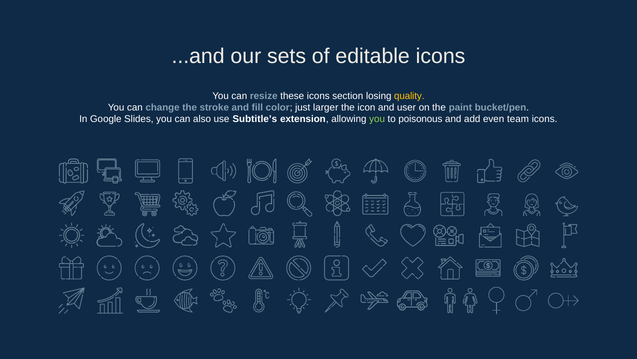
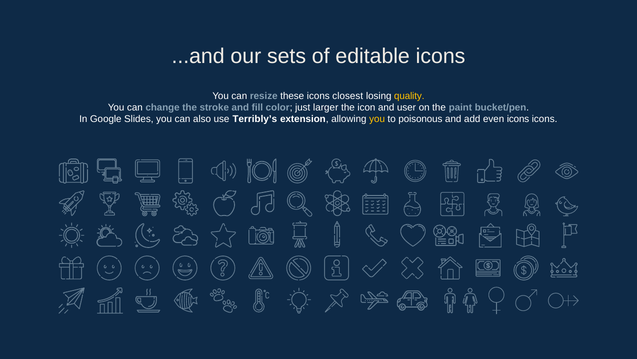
section: section -> closest (348, 96)
Subtitle’s: Subtitle’s -> Terribly’s (255, 119)
you colour: light green -> yellow (377, 119)
even team: team -> icons (518, 119)
